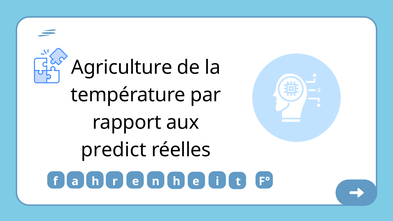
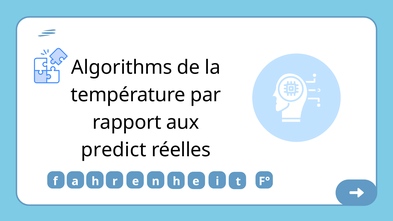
Agriculture: Agriculture -> Algorithms (122, 68)
